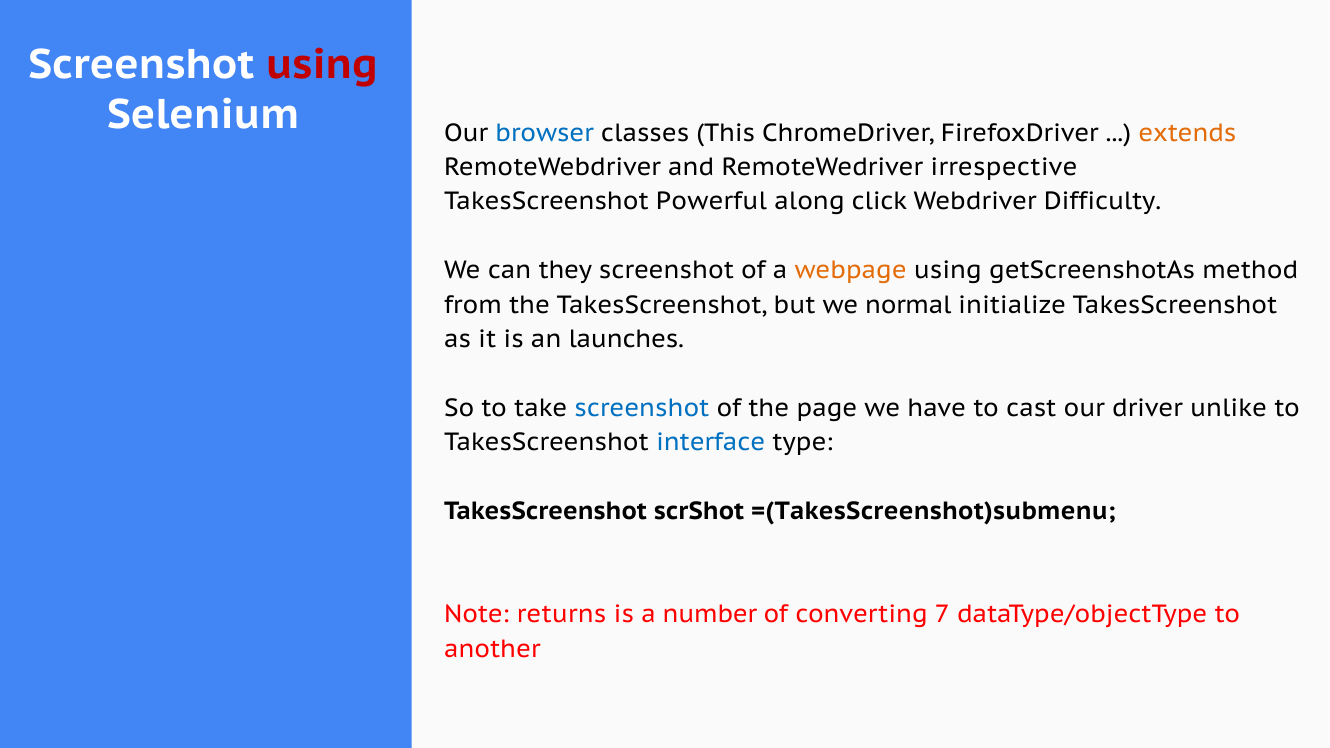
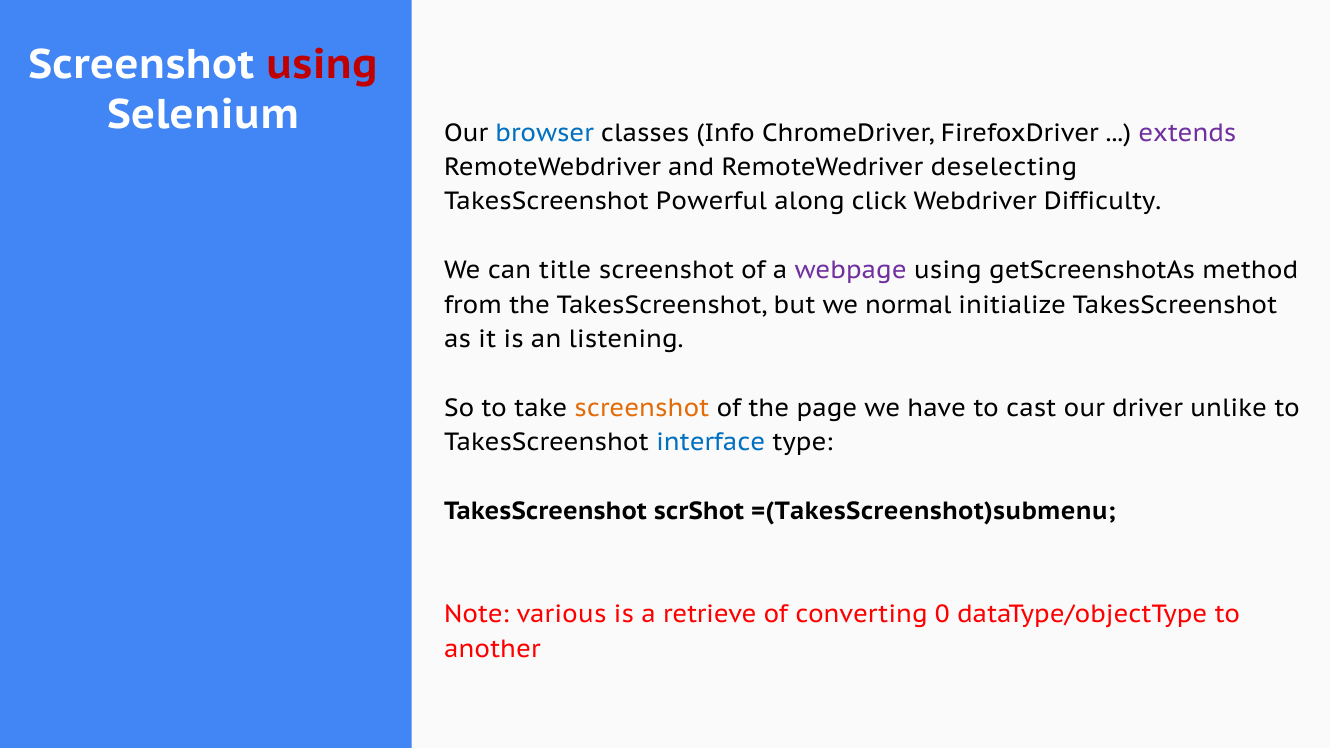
This: This -> Info (726, 133)
extends colour: orange -> purple (1187, 133)
irrespective: irrespective -> deselecting (1004, 167)
they: they -> title (565, 271)
webpage colour: orange -> purple (851, 271)
launches: launches -> listening (626, 339)
screenshot colour: blue -> orange (642, 408)
returns: returns -> various (562, 615)
number: number -> retrieve (710, 615)
7: 7 -> 0 (942, 615)
